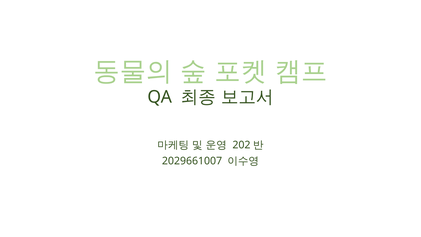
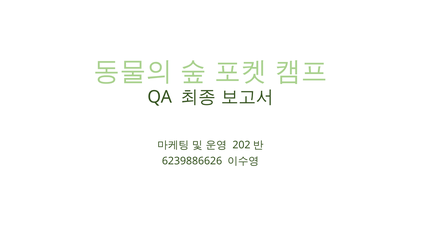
2029661007: 2029661007 -> 6239886626 (192, 161)
